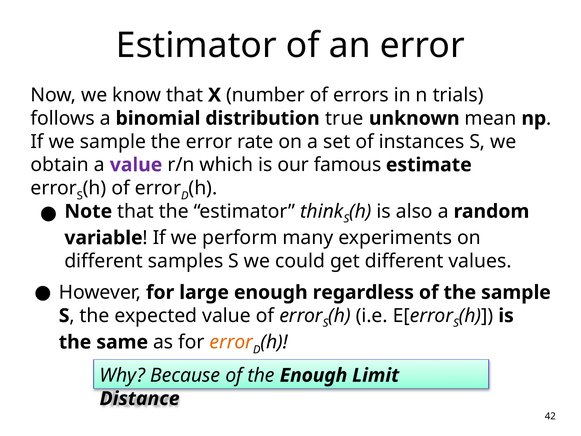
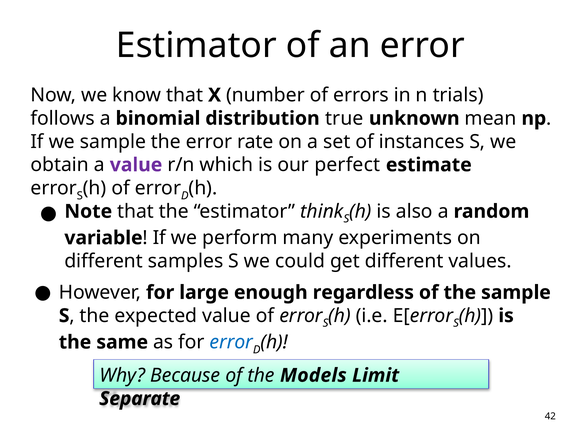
famous: famous -> perfect (347, 165)
error colour: orange -> blue (231, 342)
the Enough: Enough -> Models (313, 375)
Distance: Distance -> Separate (140, 398)
